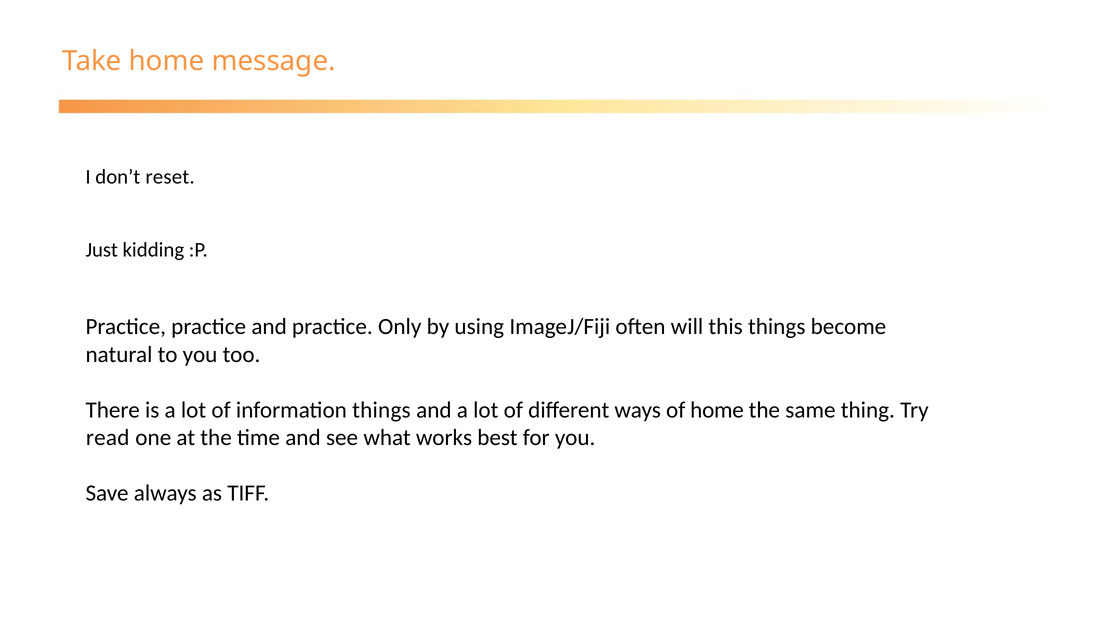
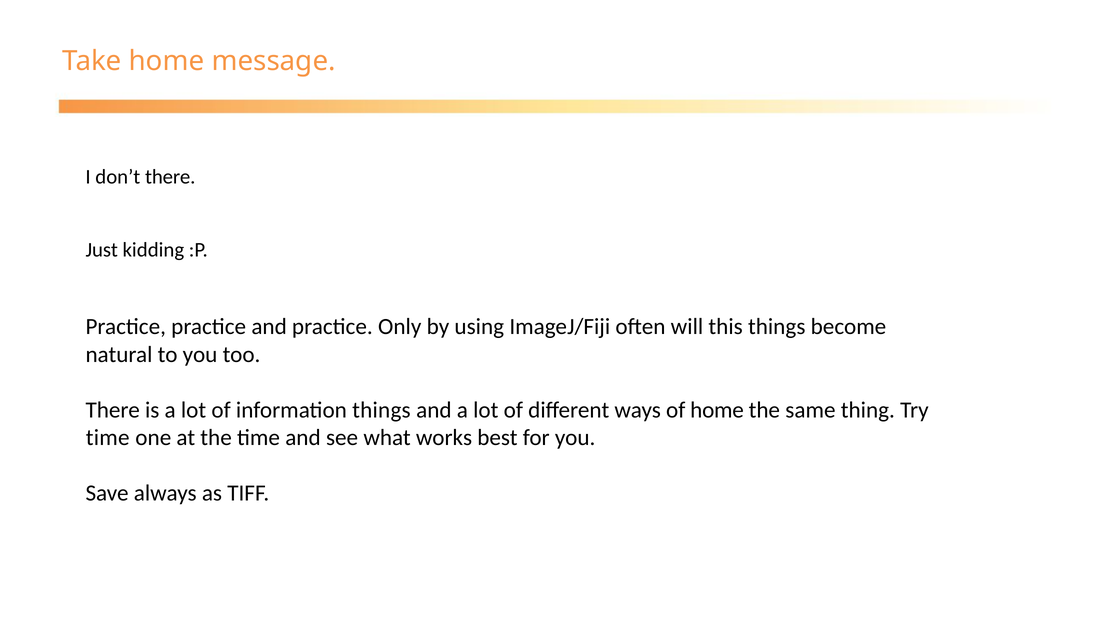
don’t reset: reset -> there (170, 177)
read: read -> time (108, 438)
